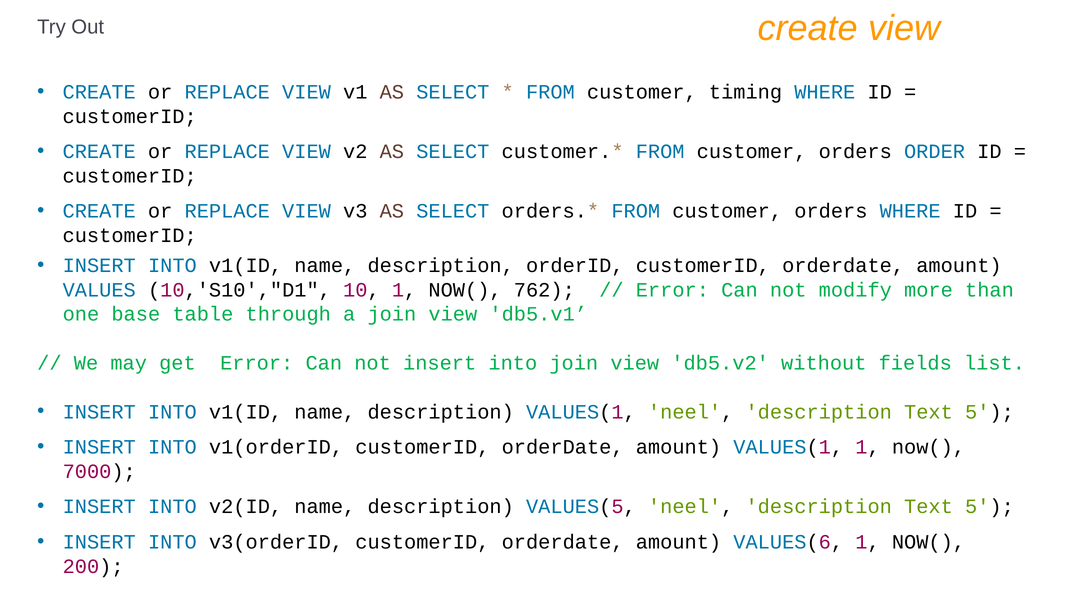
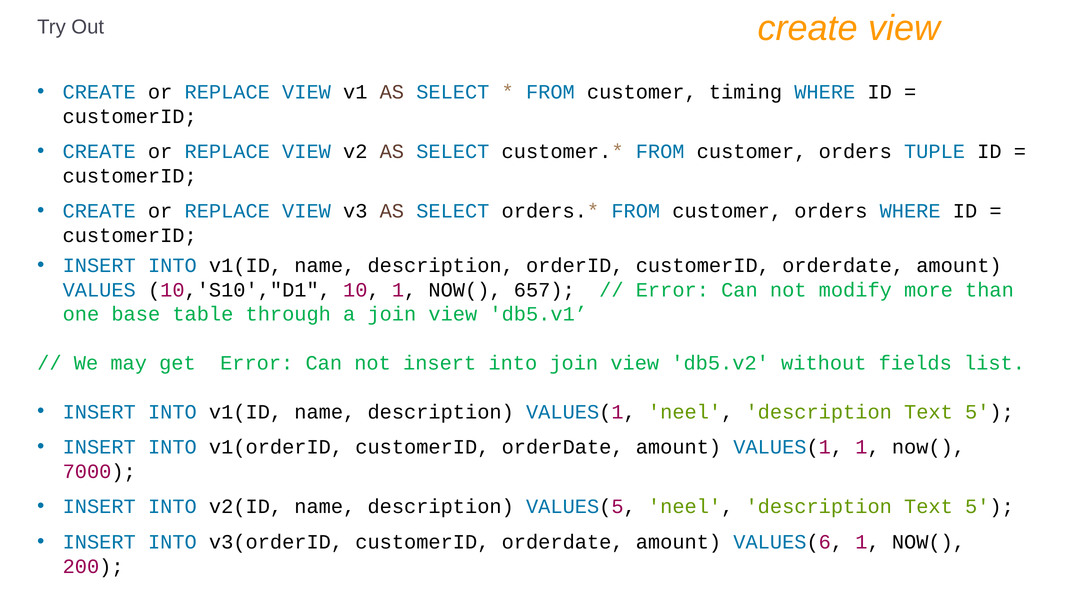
ORDER: ORDER -> TUPLE (935, 152)
762: 762 -> 657 (544, 290)
